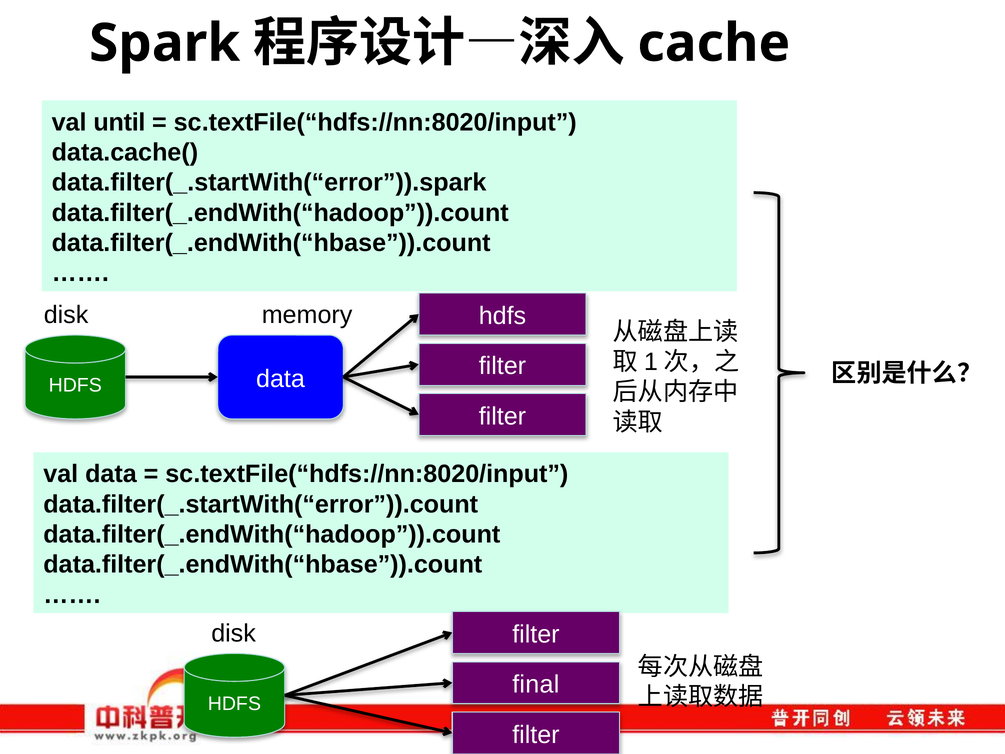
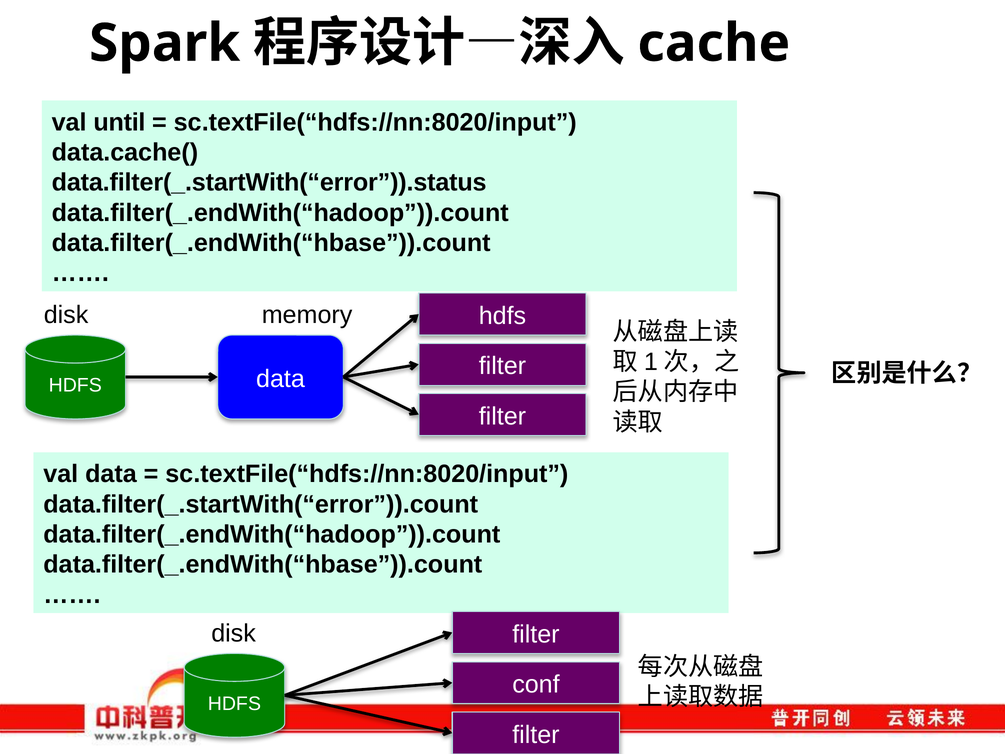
data.filter(_.startWith(“error”)).spark: data.filter(_.startWith(“error”)).spark -> data.filter(_.startWith(“error”)).status (269, 183)
final: final -> conf (536, 684)
